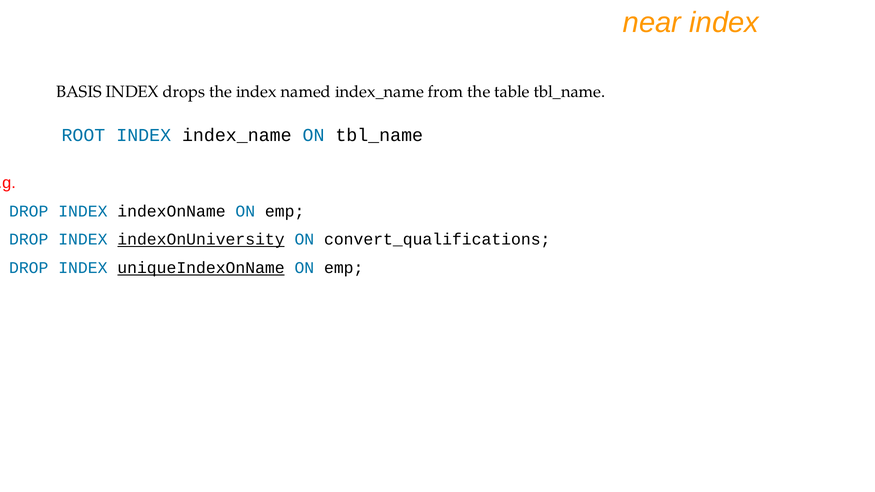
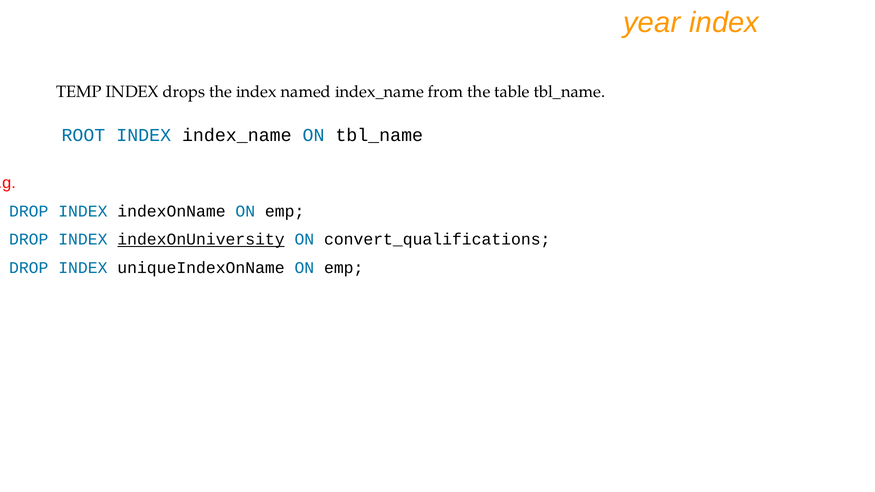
near: near -> year (652, 23)
BASIS: BASIS -> TEMP (79, 92)
uniqueIndexOnName underline: present -> none (201, 268)
